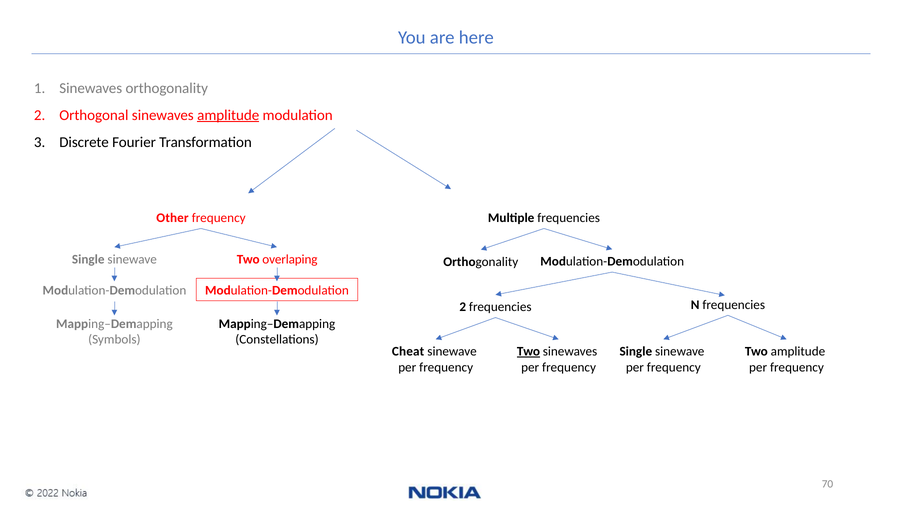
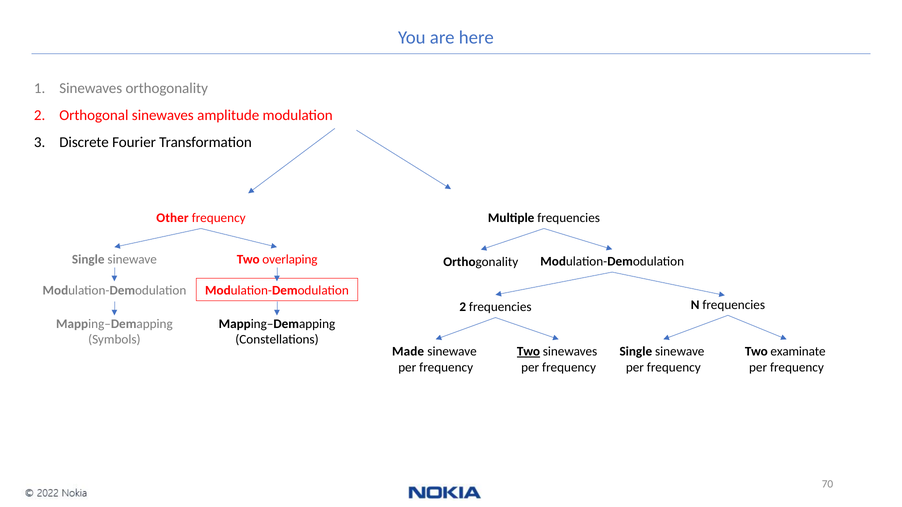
amplitude underline: present -> none (228, 115)
Cheat: Cheat -> Made (408, 352)
Two amplitude: amplitude -> examinate (798, 352)
